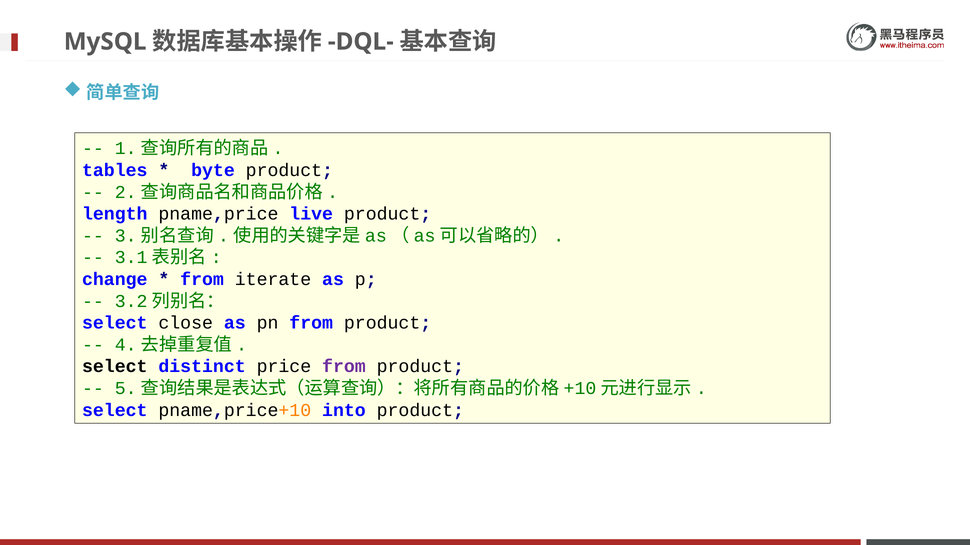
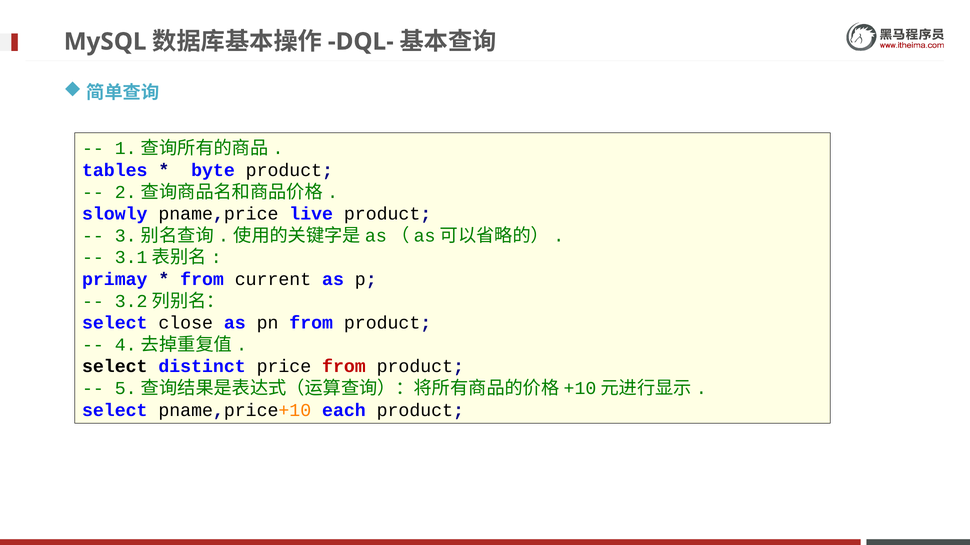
length: length -> slowly (115, 214)
change: change -> primay (115, 280)
iterate: iterate -> current (273, 280)
from colour: purple -> red (344, 367)
into: into -> each (344, 411)
